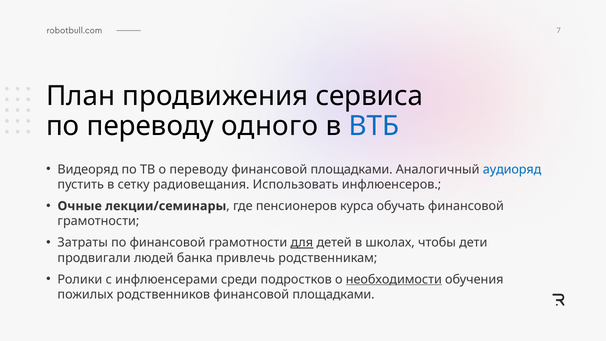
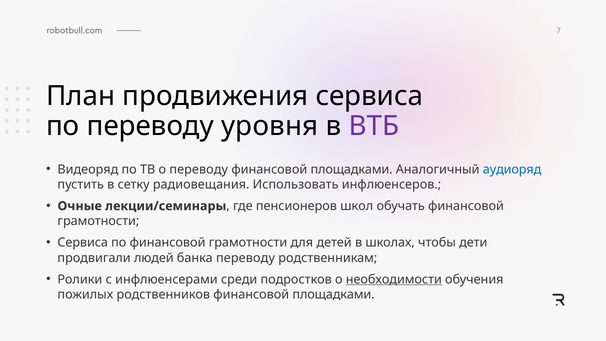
одного: одного -> уровня (270, 126)
ВТБ colour: blue -> purple (374, 126)
курса: курса -> школ (357, 206)
Затраты: Затраты -> Сервиса (83, 243)
для underline: present -> none (302, 243)
банка привлечь: привлечь -> переводу (245, 258)
